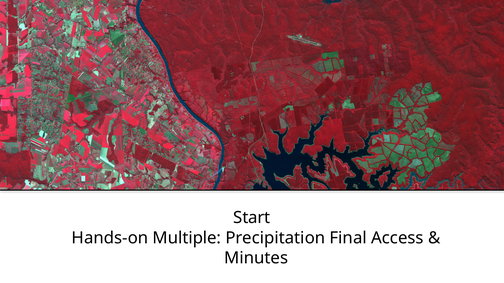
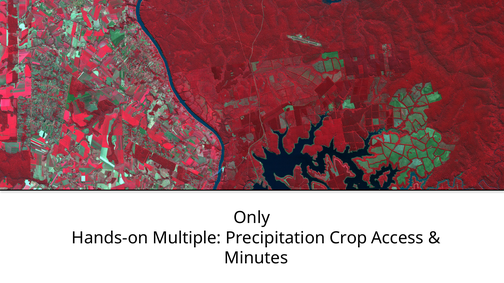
Start: Start -> Only (252, 218)
Final: Final -> Crop (348, 238)
